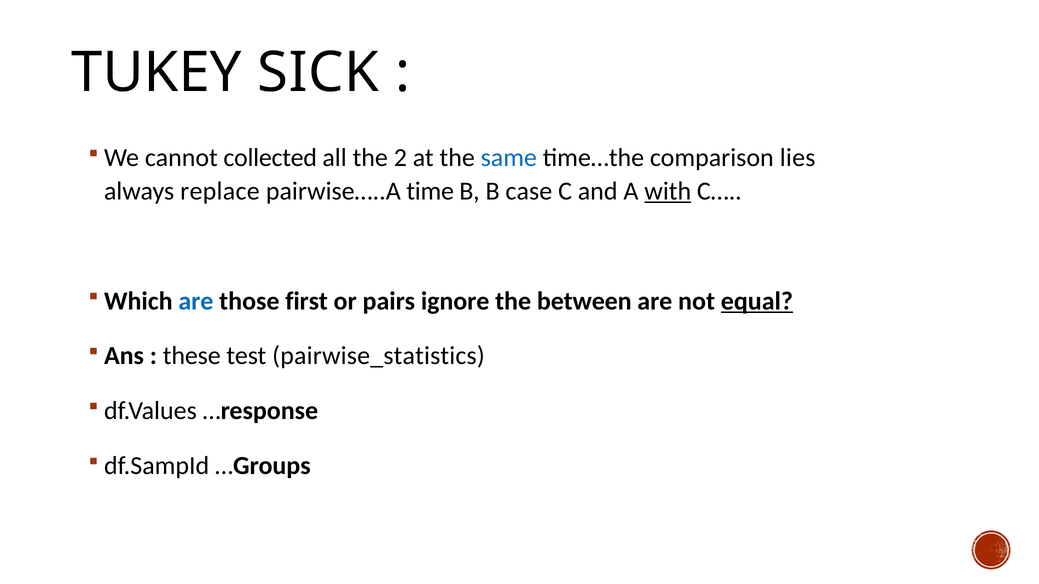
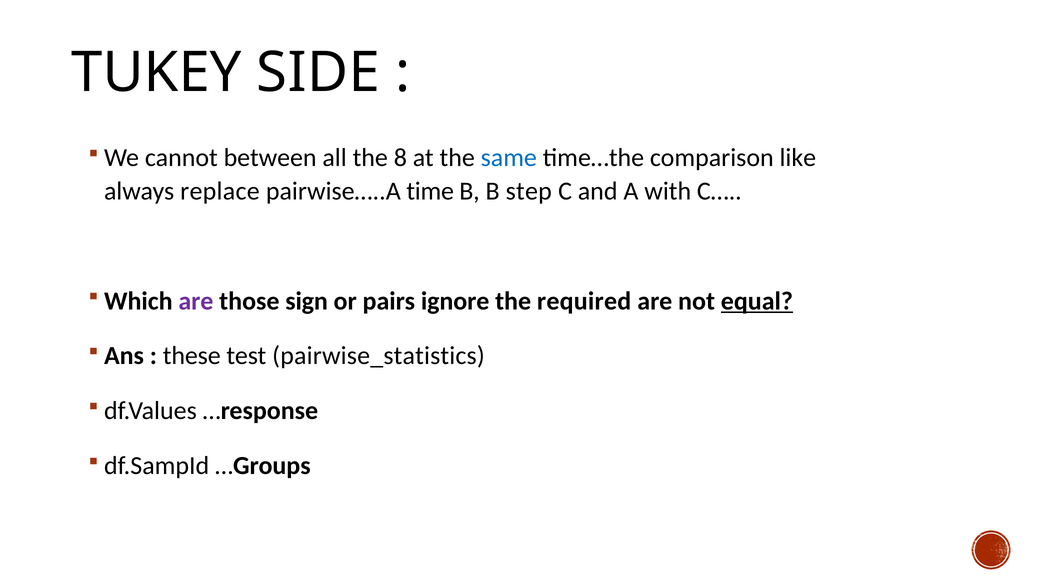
SICK: SICK -> SIDE (318, 73)
collected: collected -> between (270, 158)
2: 2 -> 8 (400, 158)
lies: lies -> like (798, 158)
case: case -> step (529, 191)
with underline: present -> none (668, 191)
are colour: blue -> purple (196, 301)
first: first -> sign (307, 301)
between: between -> required (584, 301)
